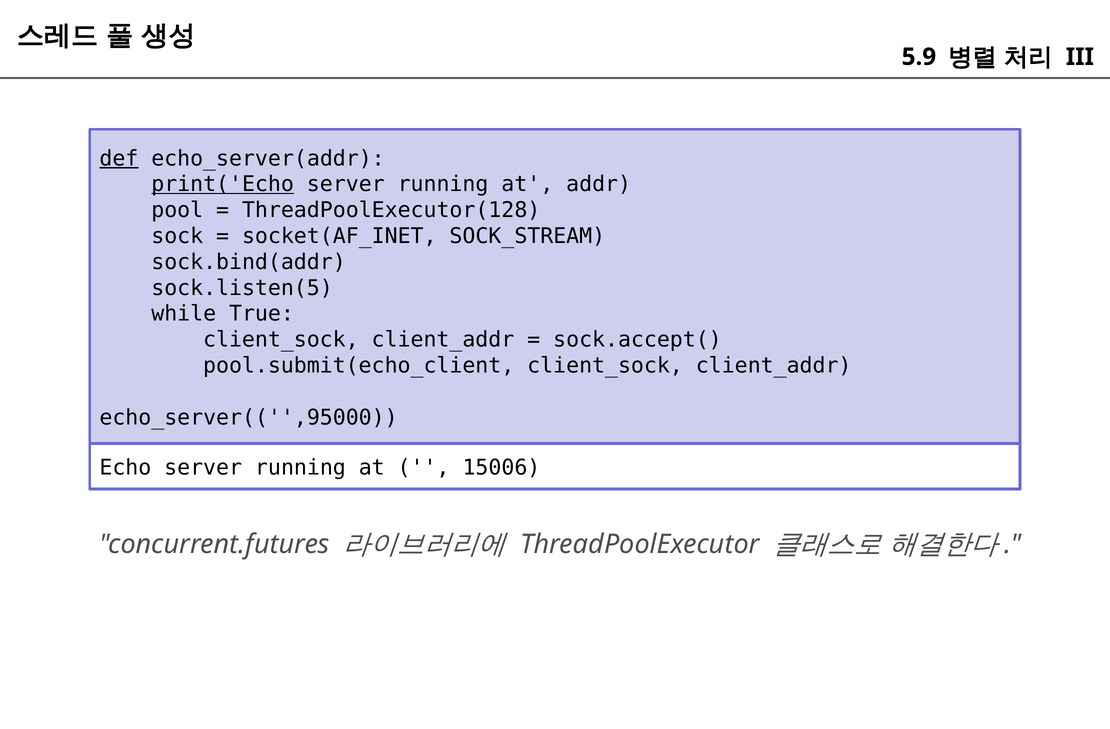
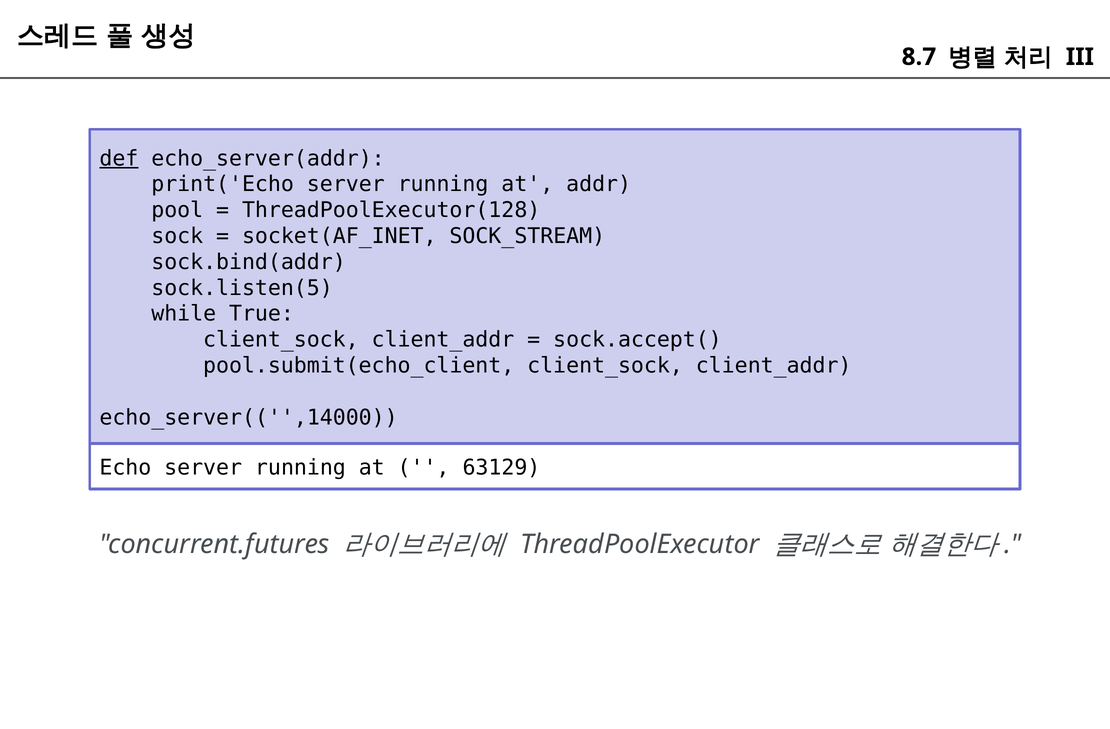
5.9: 5.9 -> 8.7 (919, 57)
print('Echo underline: present -> none (223, 184)
echo_server(('',95000: echo_server(('',95000 -> echo_server(('',14000 (249, 418)
15006: 15006 -> 63129 (501, 468)
